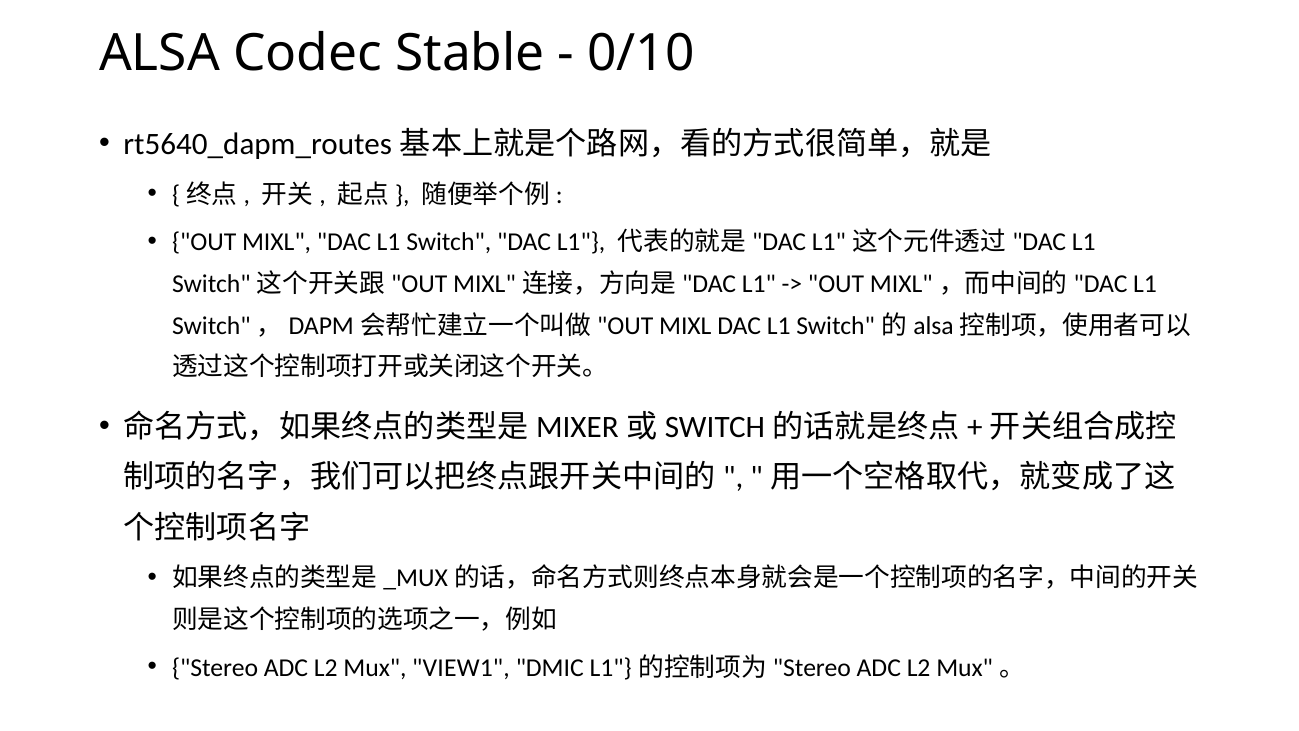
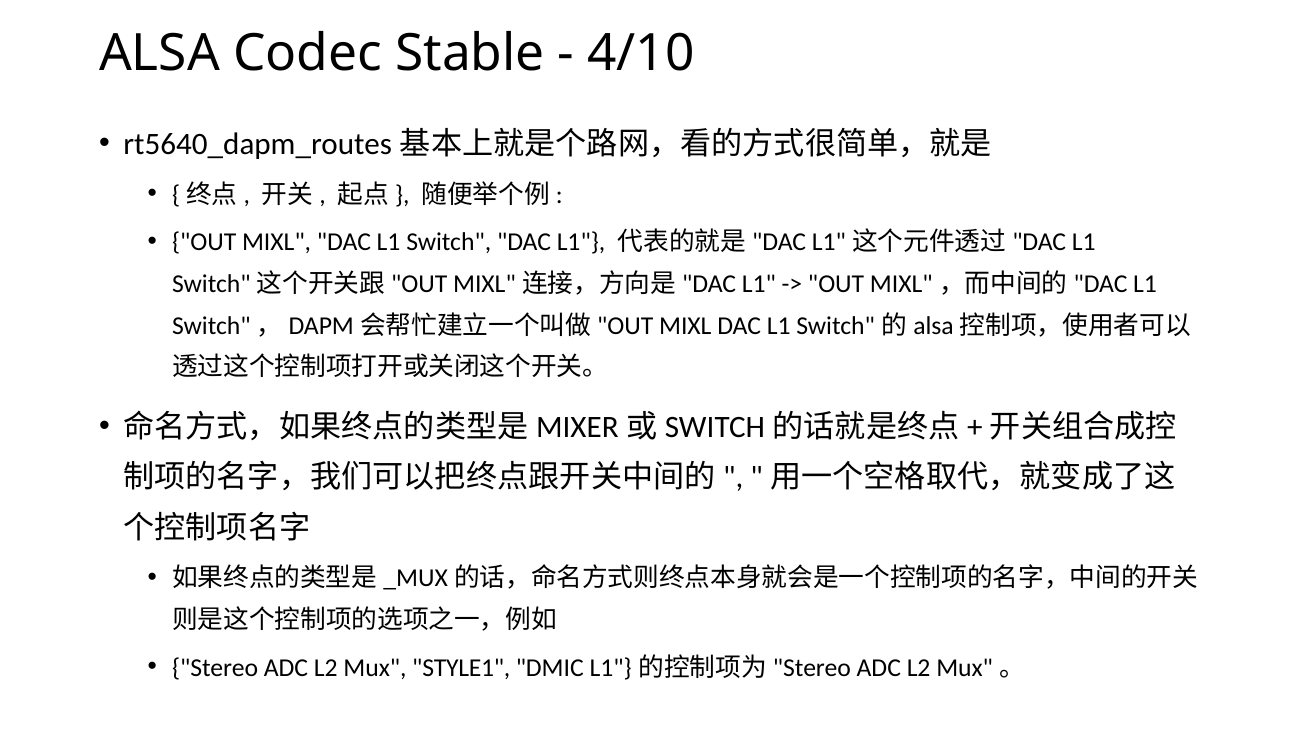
0/10: 0/10 -> 4/10 (641, 54)
VIEW1: VIEW1 -> STYLE1 (461, 667)
